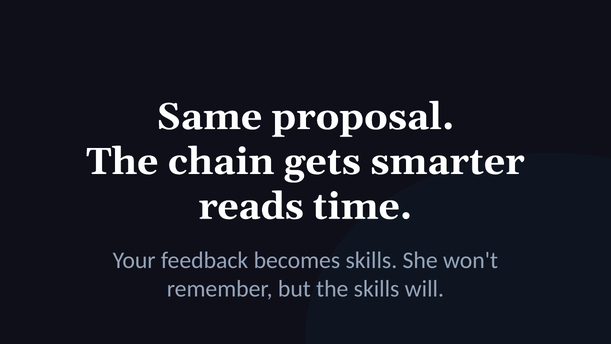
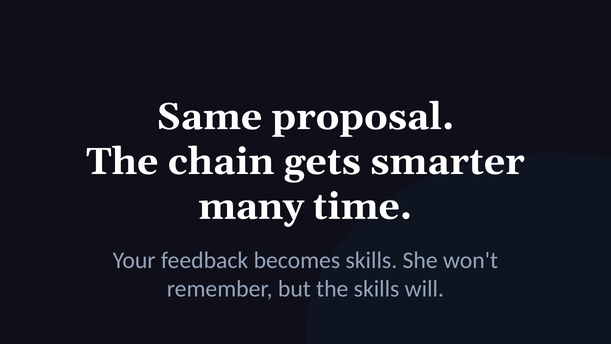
reads: reads -> many (251, 206)
